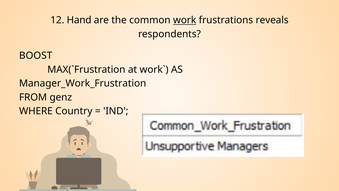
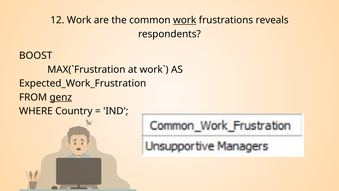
12 Hand: Hand -> Work (79, 20)
Manager_Work_Frustration: Manager_Work_Frustration -> Expected_Work_Frustration (83, 83)
genz underline: none -> present (61, 97)
